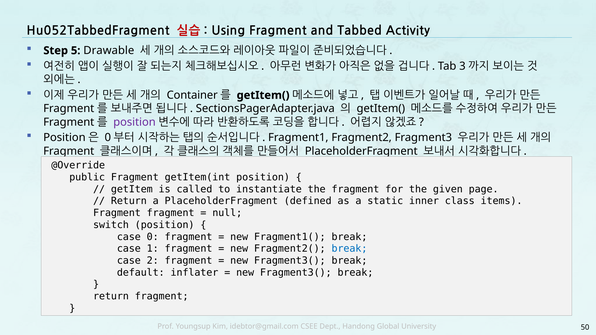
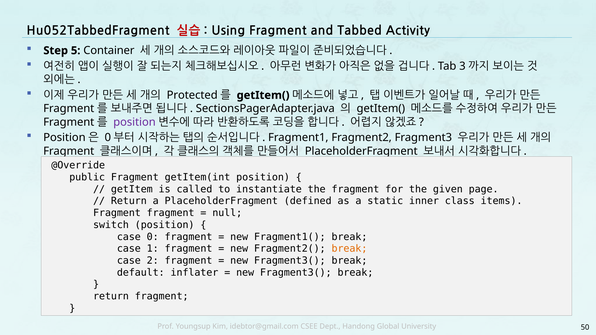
Drawable: Drawable -> Container (109, 51)
Container: Container -> Protected (192, 95)
break colour: blue -> orange (349, 249)
